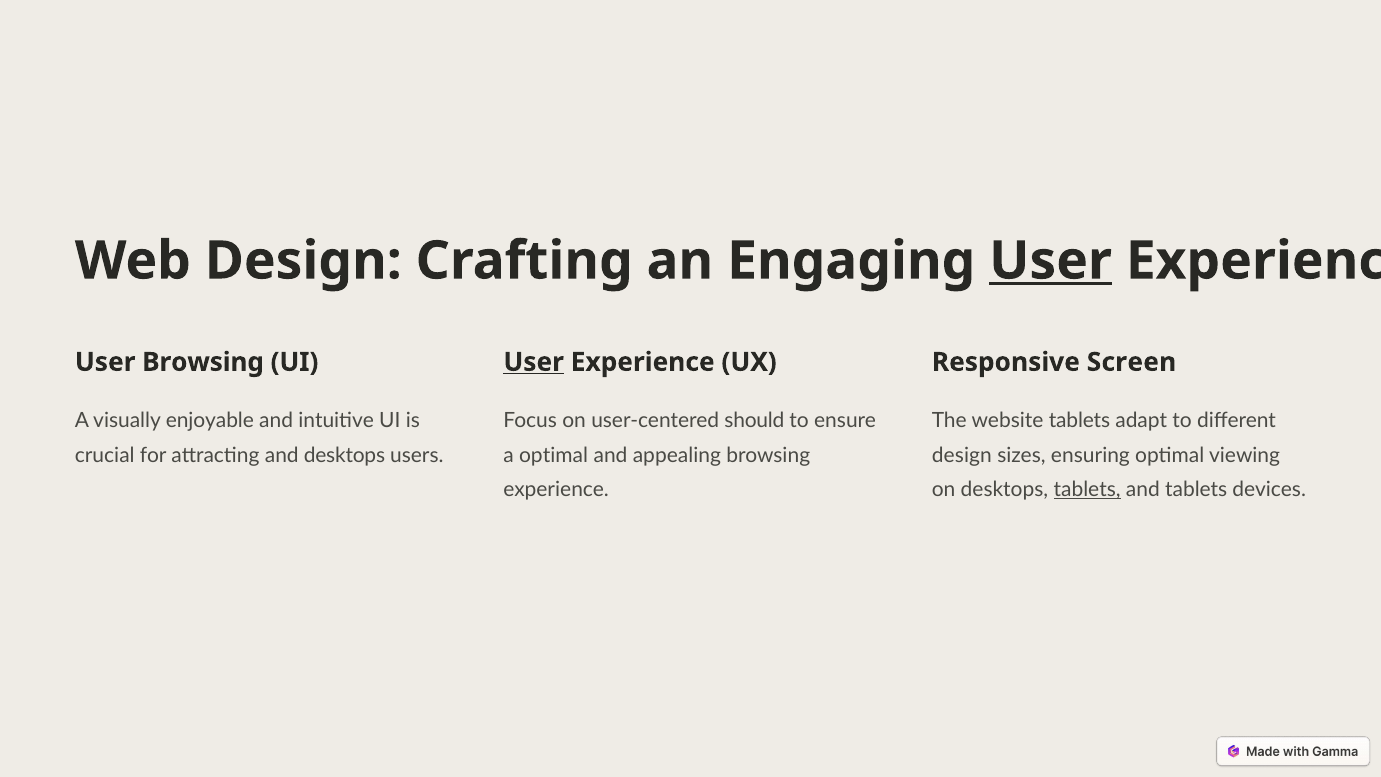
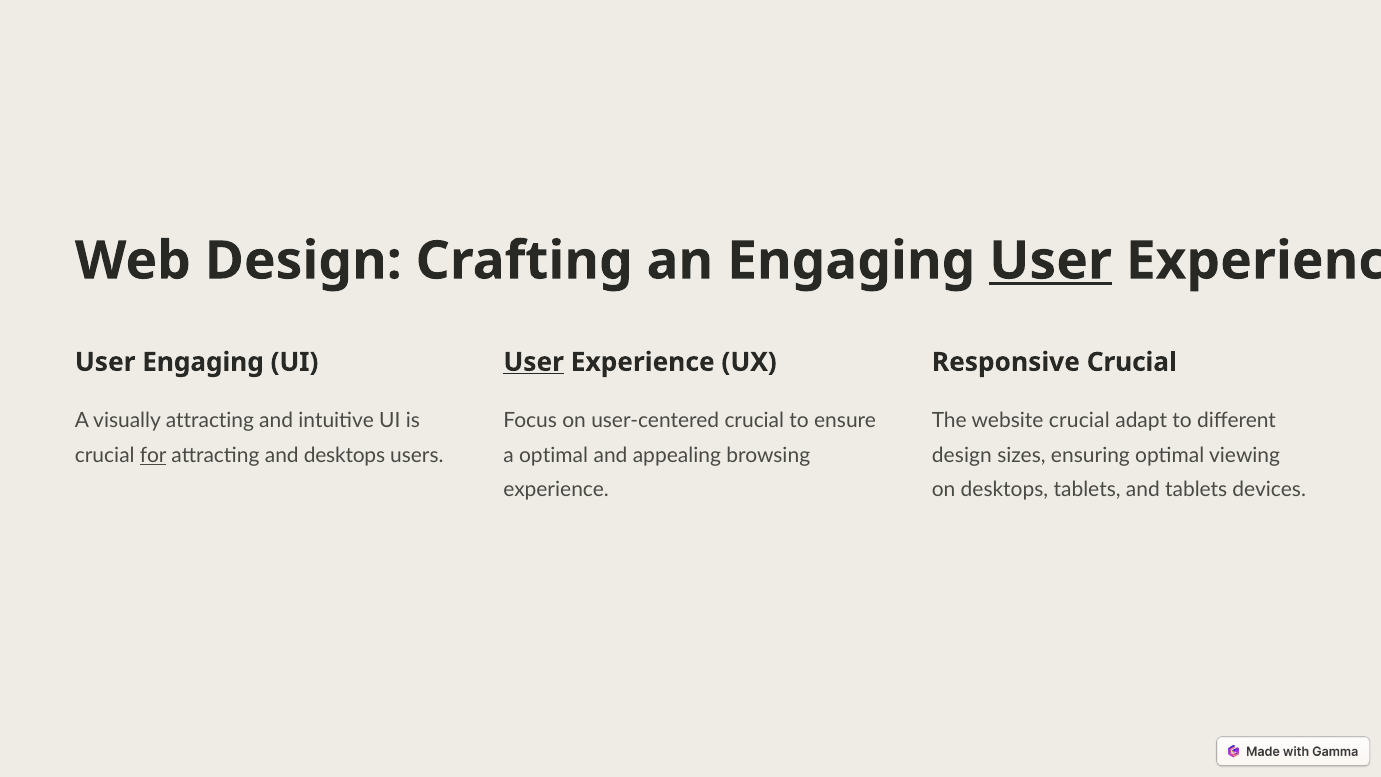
User Browsing: Browsing -> Engaging (203, 362)
Responsive Screen: Screen -> Crucial (1132, 362)
visually enjoyable: enjoyable -> attracting (210, 421)
user-centered should: should -> crucial (754, 421)
website tablets: tablets -> crucial (1079, 421)
for underline: none -> present (153, 455)
tablets underline: present -> none (1087, 489)
